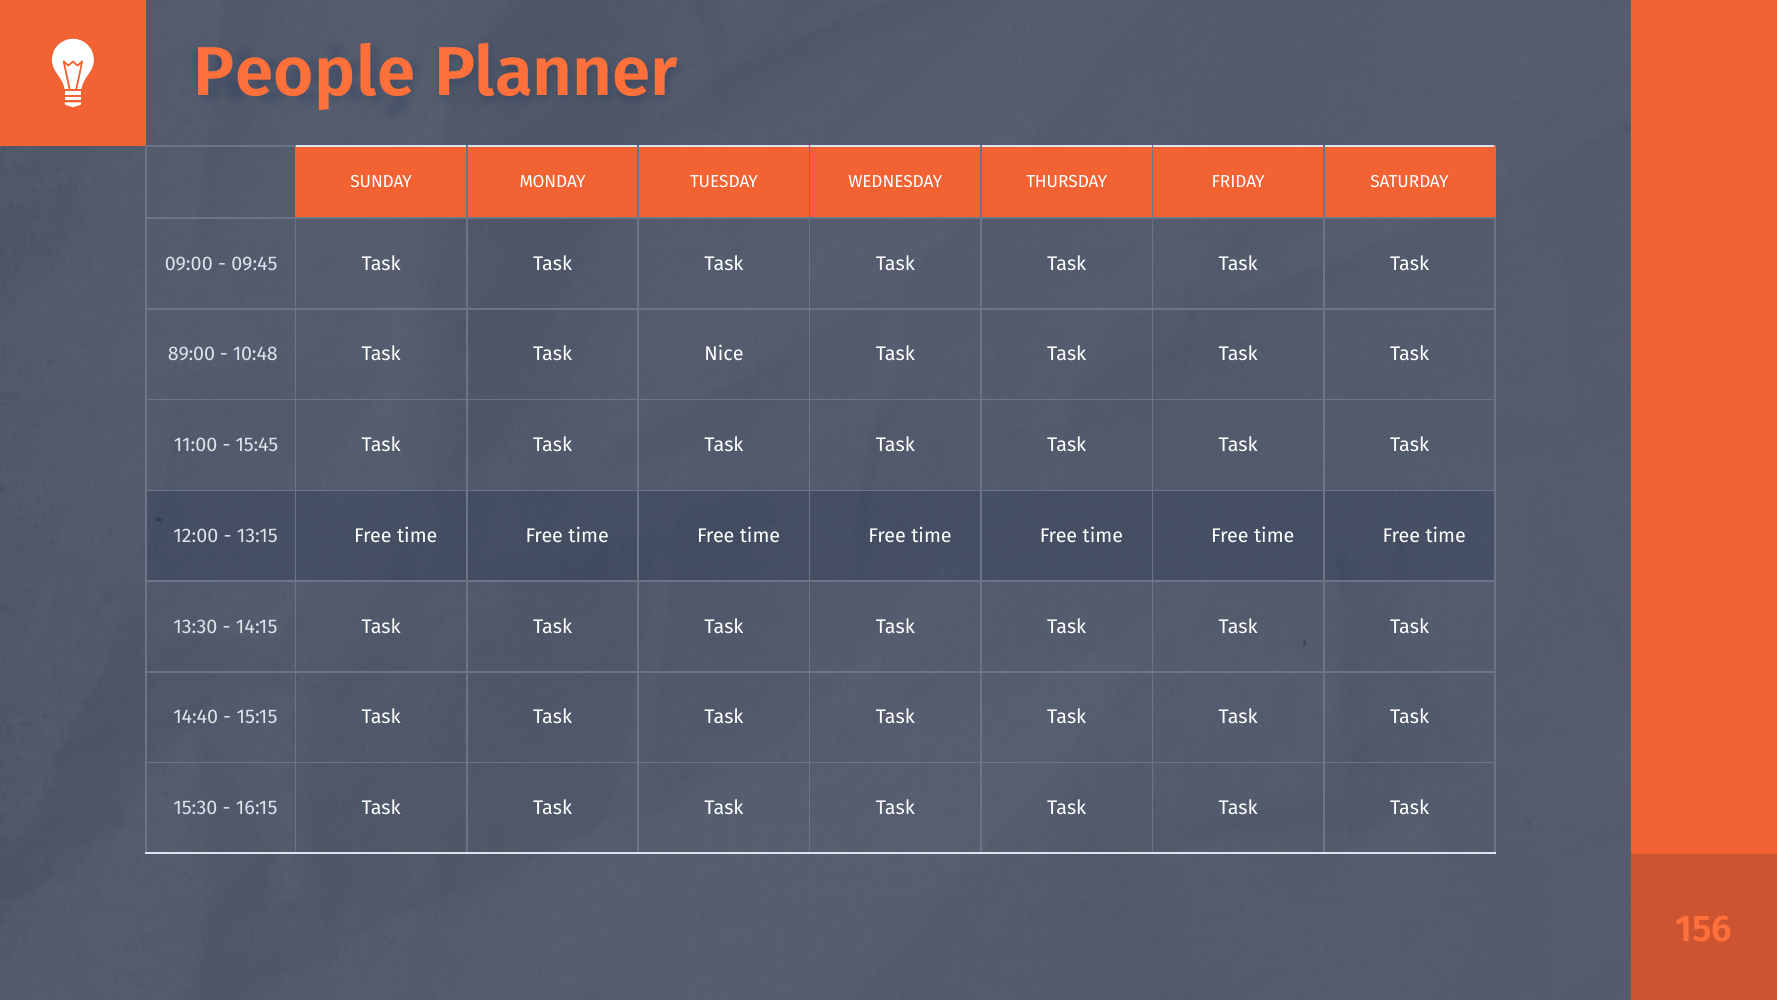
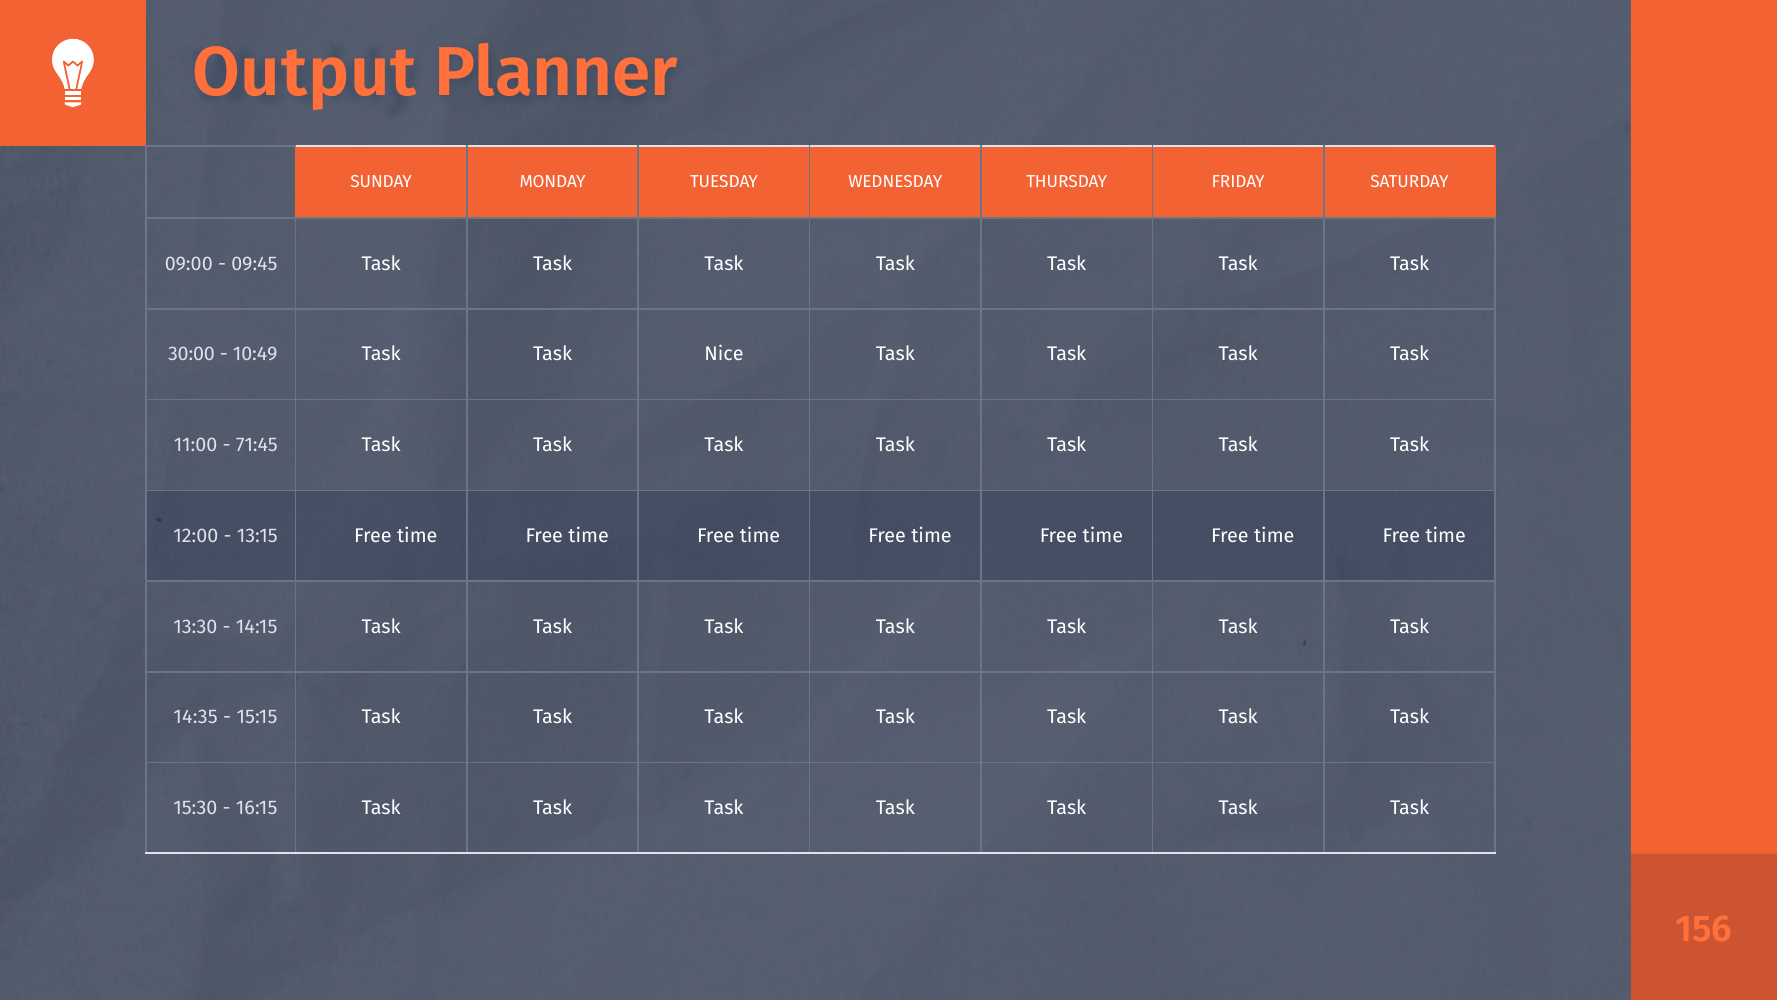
People: People -> Output (305, 73)
89:00: 89:00 -> 30:00 (191, 354)
10:48: 10:48 -> 10:49 (255, 354)
15:45: 15:45 -> 71:45 (257, 445)
14:40: 14:40 -> 14:35 (196, 717)
